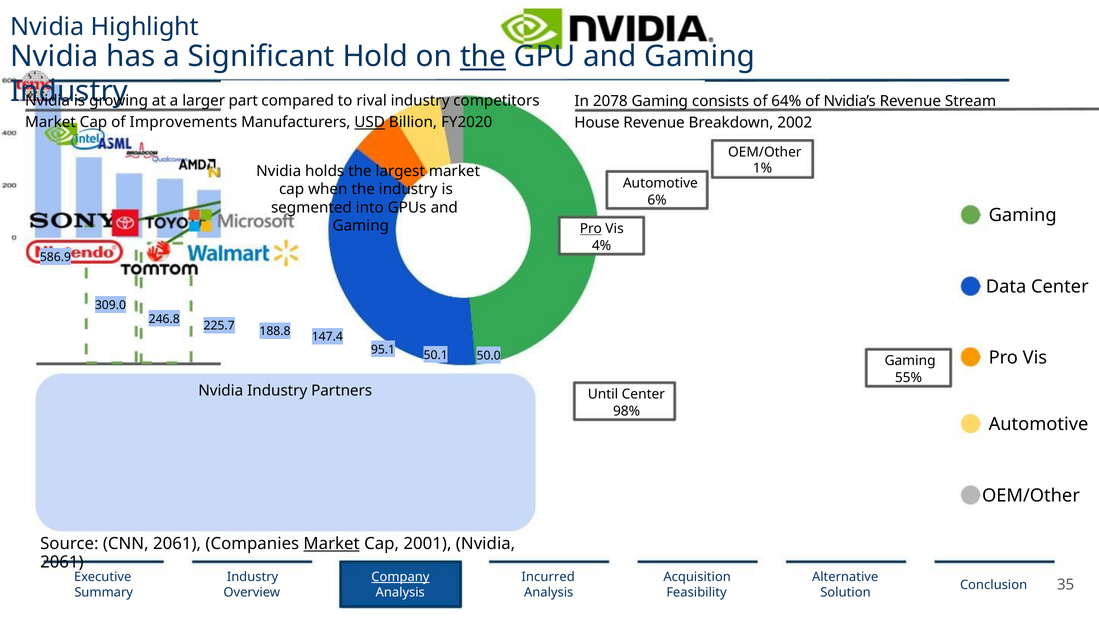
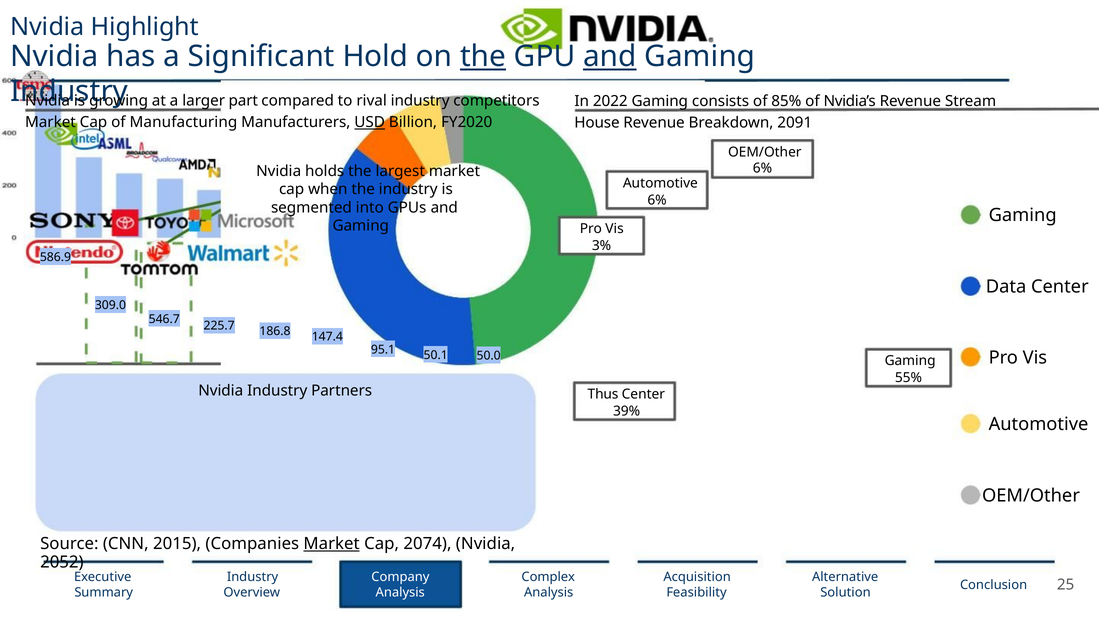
and underline: none -> present (610, 57)
2078: 2078 -> 2022 (610, 101)
64%: 64% -> 85% (786, 101)
Improvements: Improvements -> Manufacturing (183, 122)
2002: 2002 -> 2091 (795, 123)
1%: 1% -> 6% (762, 168)
Pro underline: present -> none (591, 229)
4%: 4% -> 3% (602, 246)
246.8: 246.8 -> 546.7 (164, 319)
188.8: 188.8 -> 186.8 (275, 331)
Until: Until -> Thus (603, 394)
98%: 98% -> 39% (627, 411)
CNN 2061: 2061 -> 2015 (177, 544)
2001: 2001 -> 2074 (428, 544)
2061: 2061 -> 2052 (62, 562)
Company underline: present -> none (400, 577)
Incurred: Incurred -> Complex (548, 577)
35: 35 -> 25 (1066, 585)
